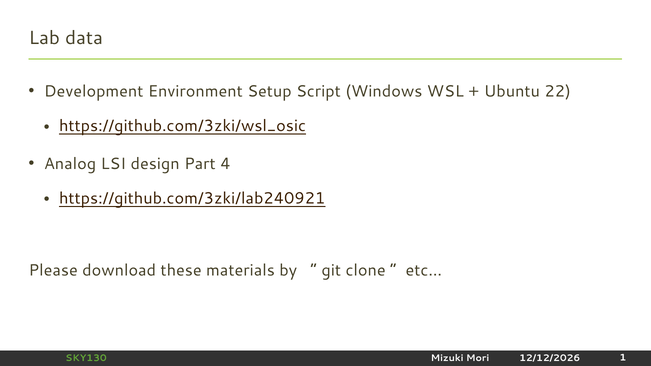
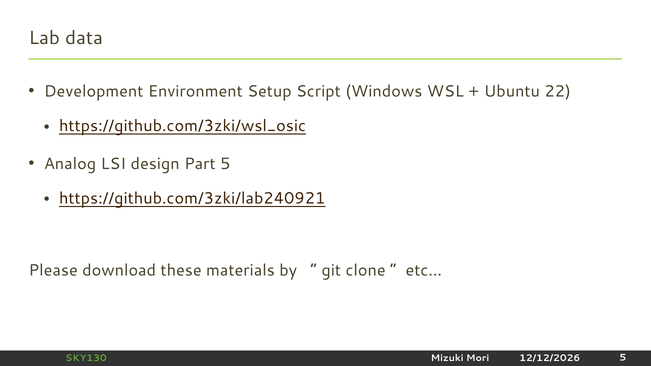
Part 4: 4 -> 5 (225, 164)
1: 1 -> 5 (623, 358)
